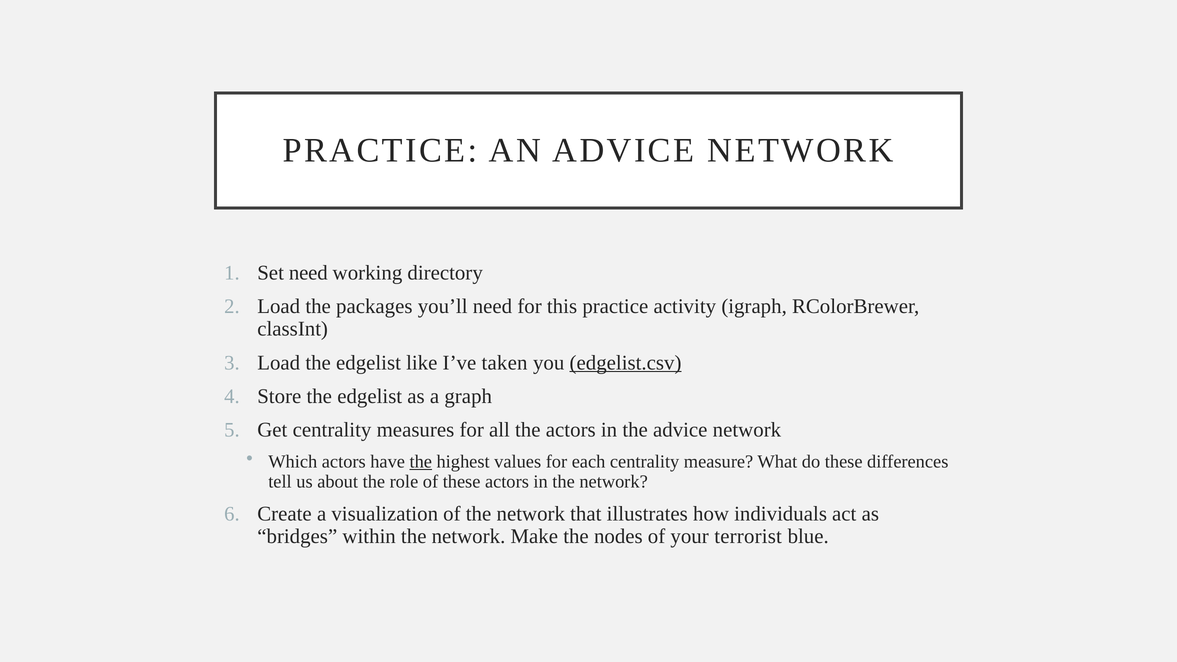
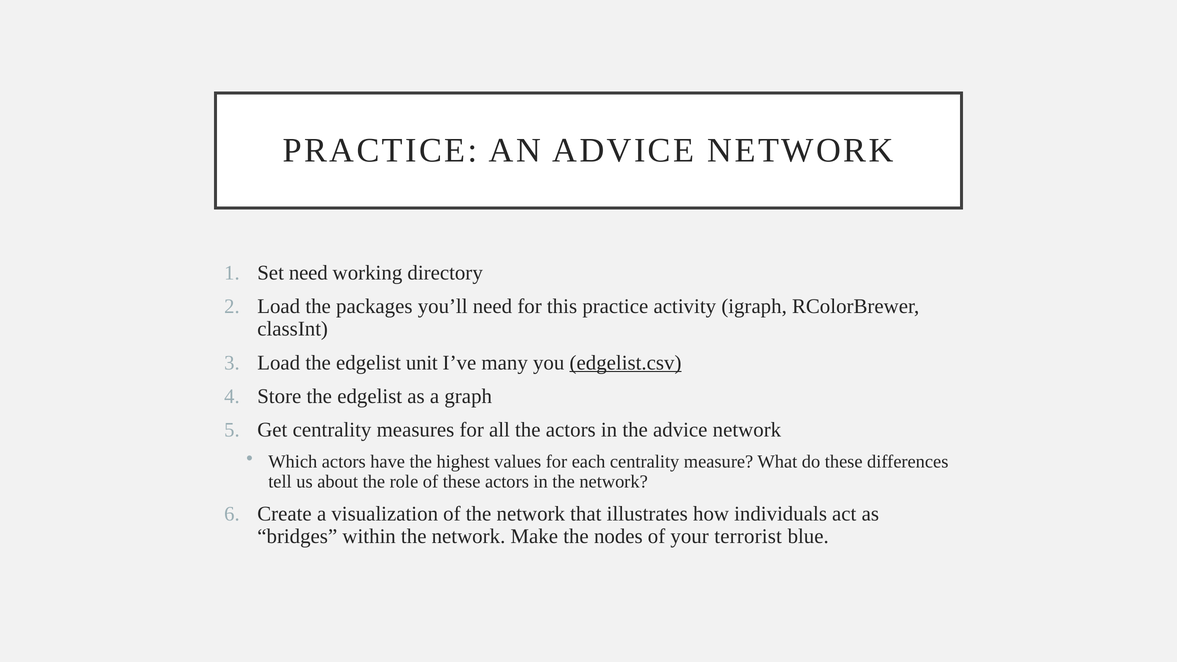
like: like -> unit (422, 363)
taken: taken -> many (505, 363)
the underline: present -> none (421, 462)
